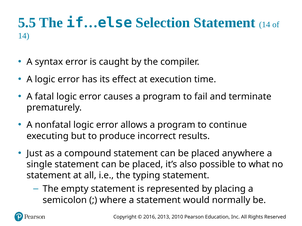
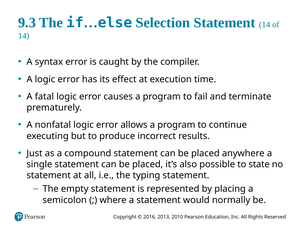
5.5: 5.5 -> 9.3 (27, 23)
what: what -> state (259, 165)
